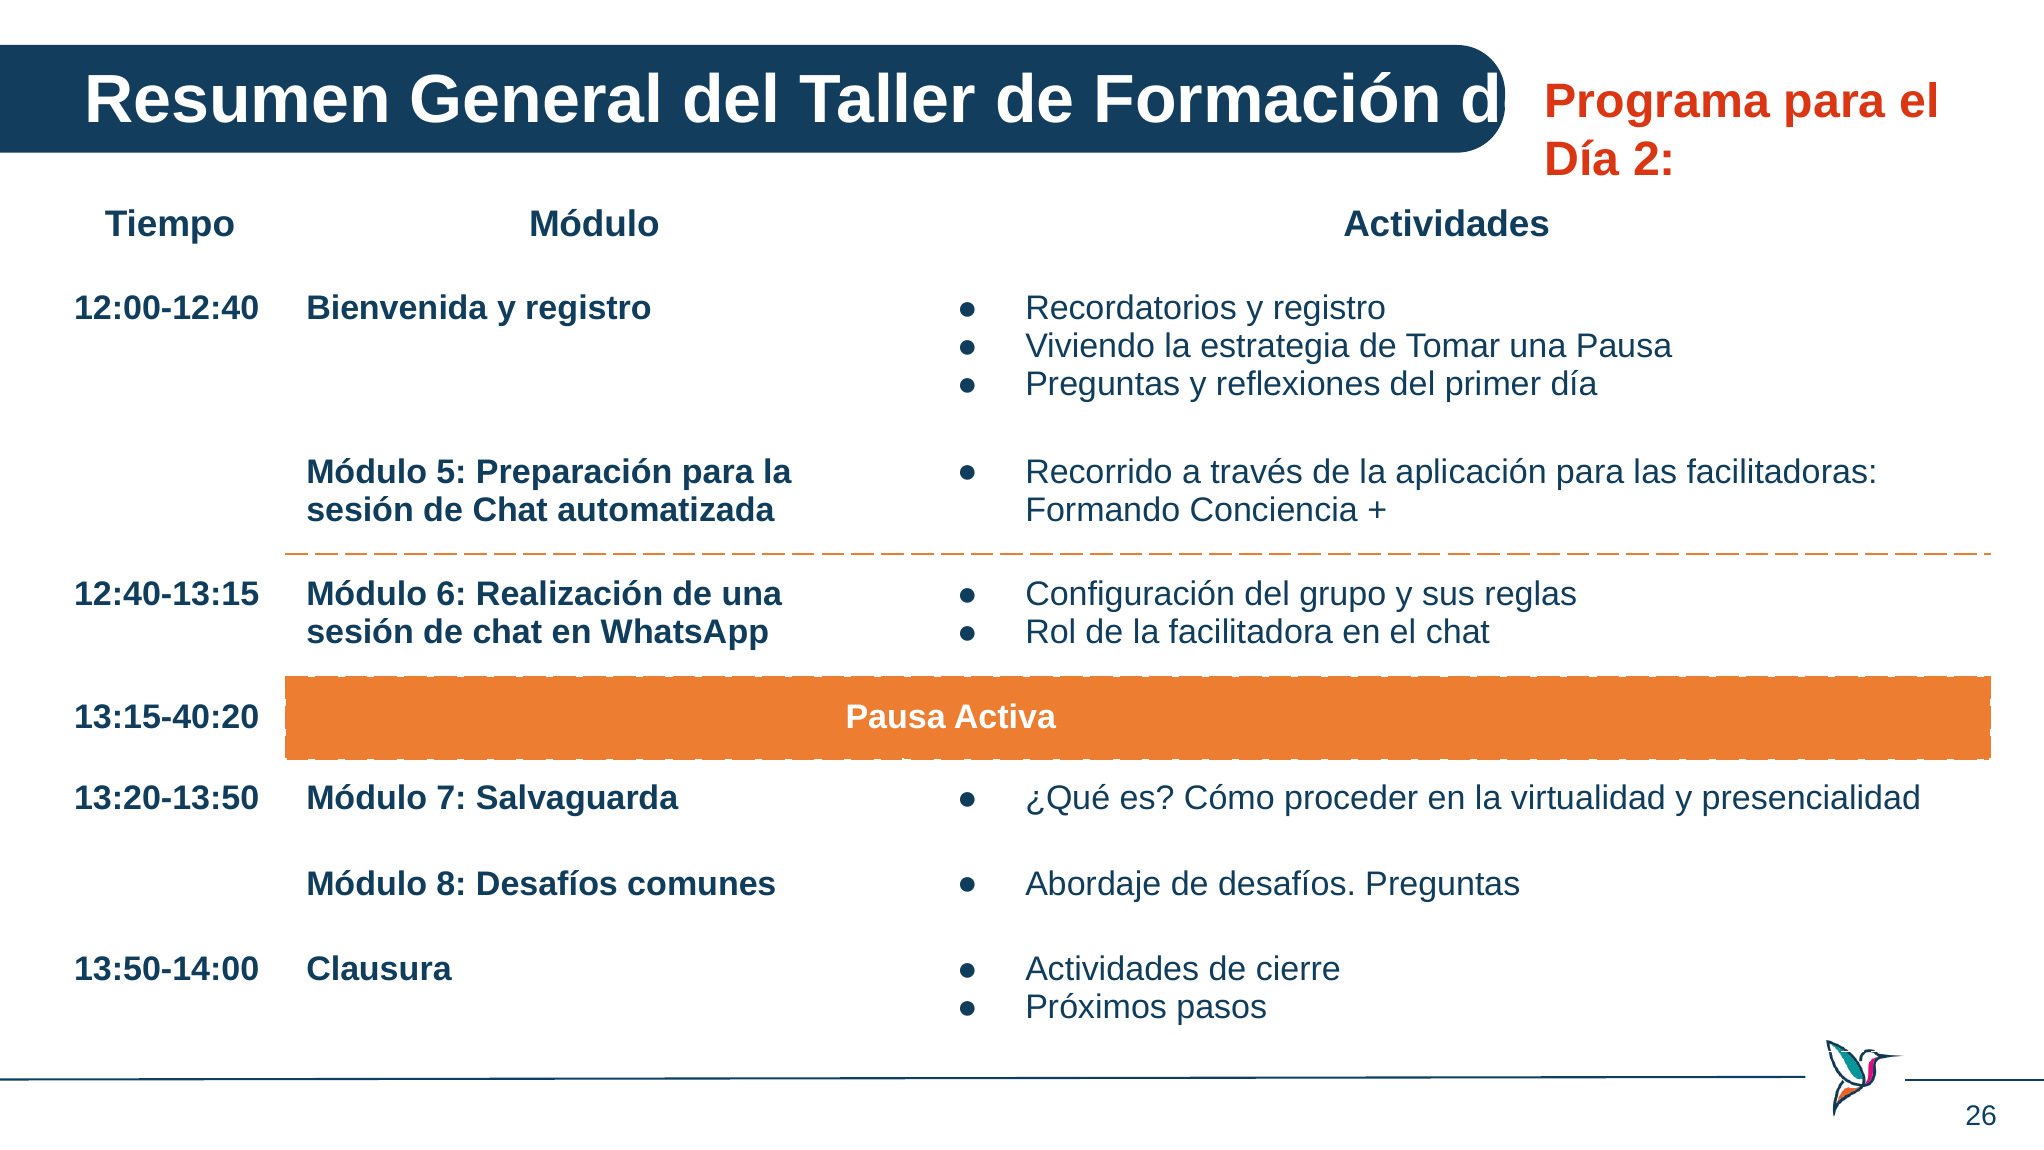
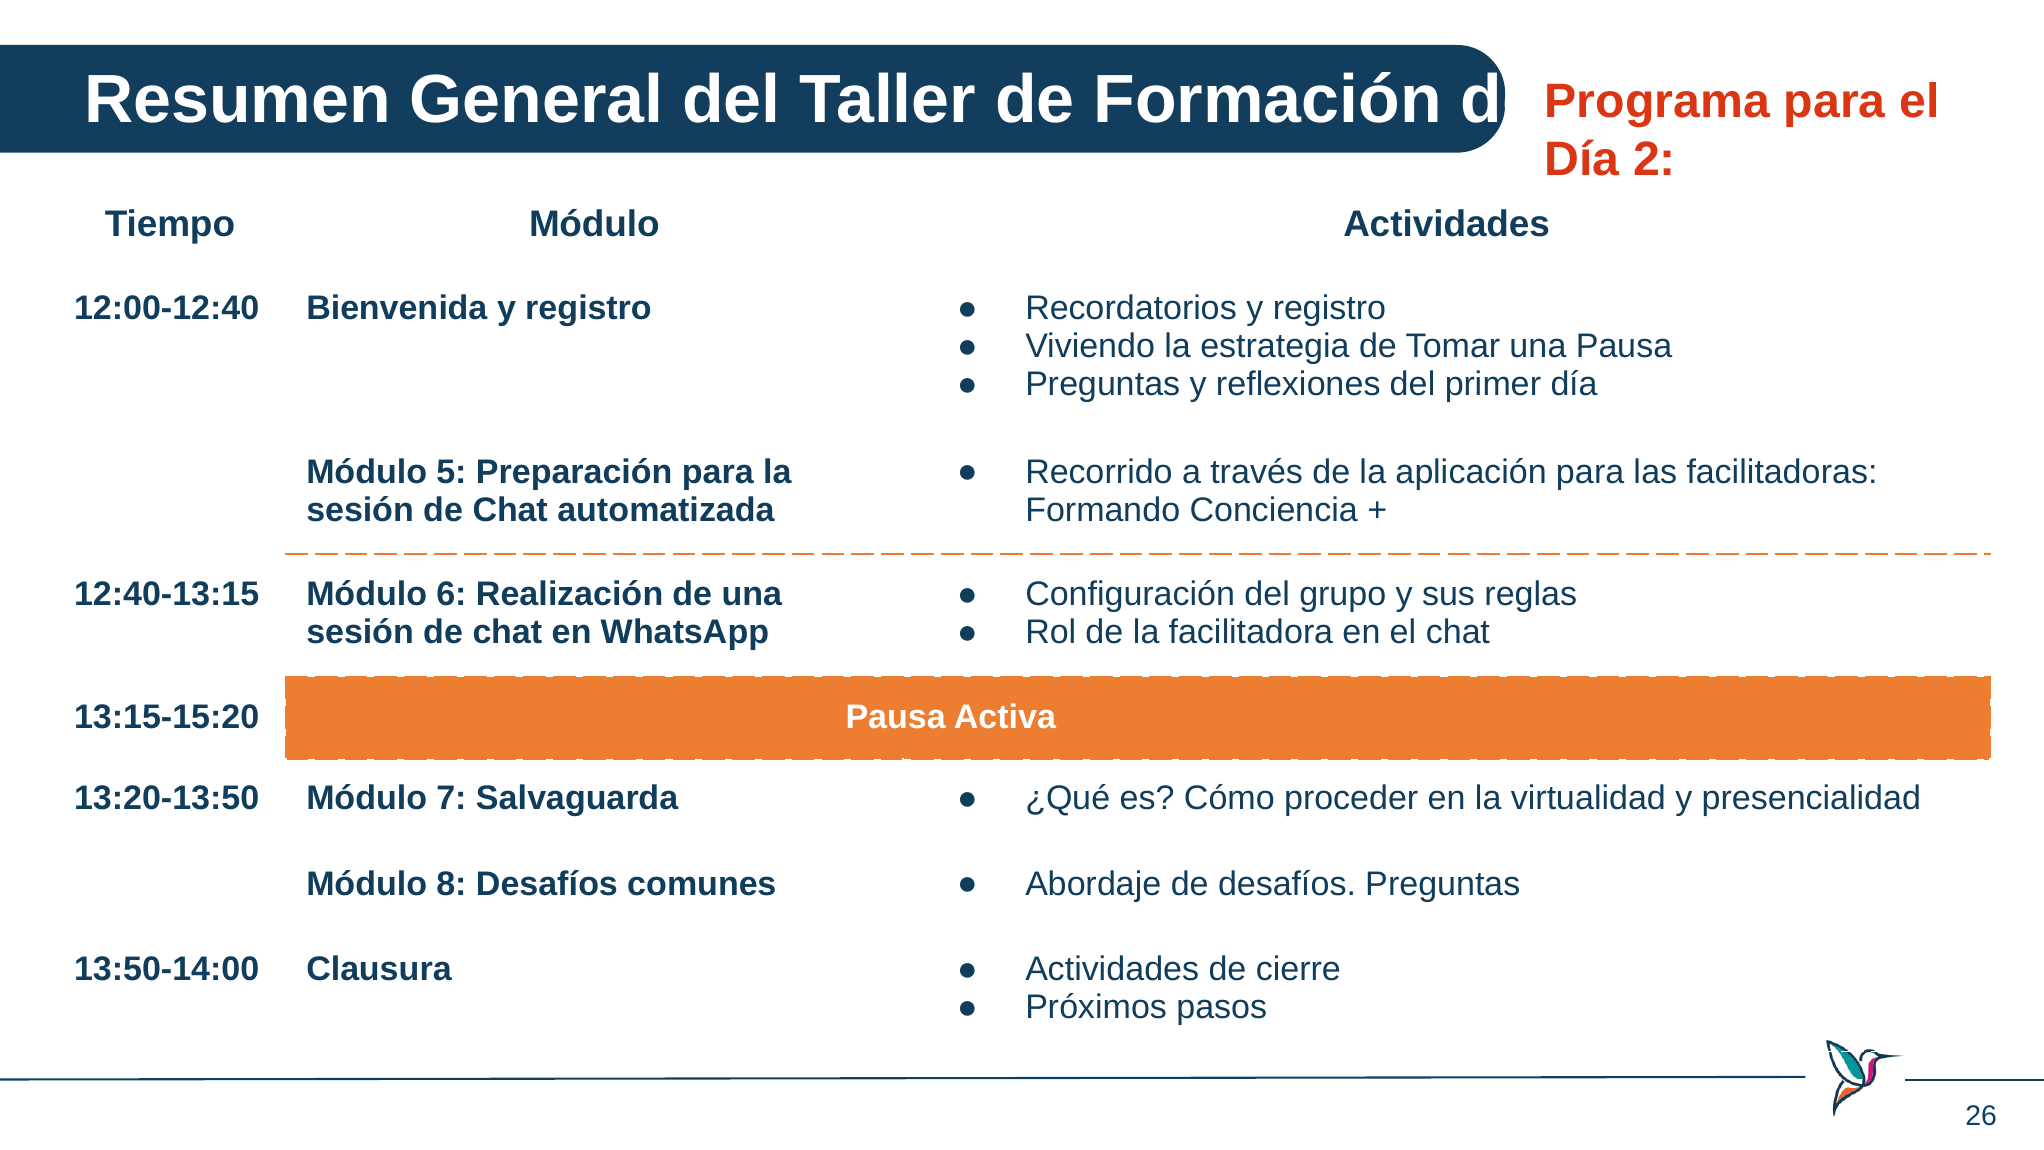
13:15-40:20: 13:15-40:20 -> 13:15-15:20 (167, 717)
